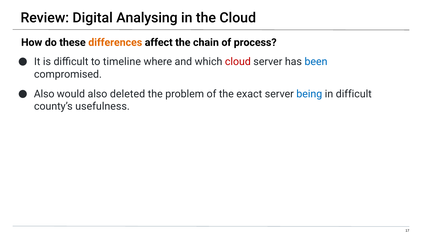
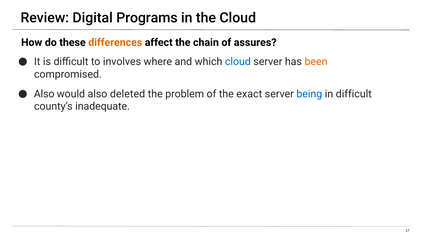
Analysing: Analysing -> Programs (147, 18)
process: process -> assures (255, 42)
timeline: timeline -> involves (122, 62)
cloud colour: red -> blue (238, 62)
been colour: blue -> orange (316, 62)
usefulness: usefulness -> inadequate (103, 107)
